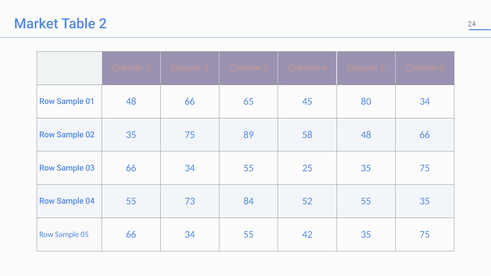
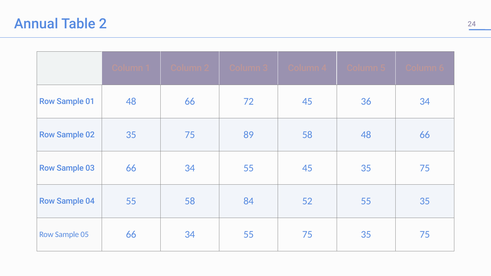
Market: Market -> Annual (36, 24)
65: 65 -> 72 (249, 102)
80: 80 -> 36 (366, 102)
55 25: 25 -> 45 (307, 168)
55 73: 73 -> 58 (190, 201)
55 42: 42 -> 75 (307, 235)
